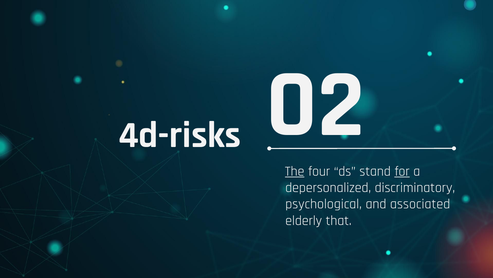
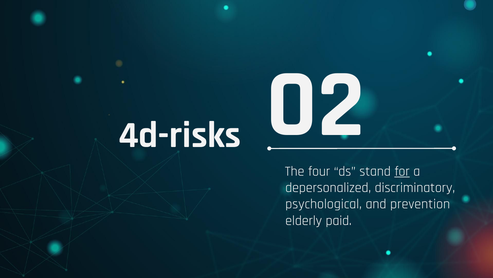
The underline: present -> none (295, 171)
associated: associated -> prevention (420, 204)
that: that -> paid (339, 220)
